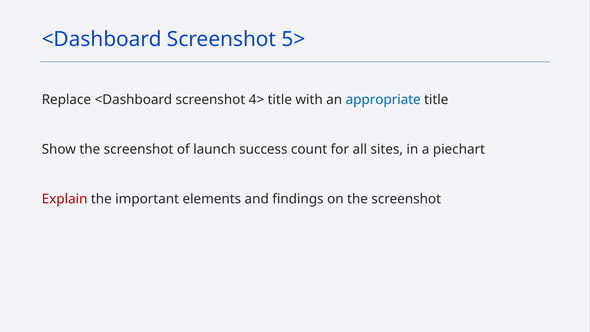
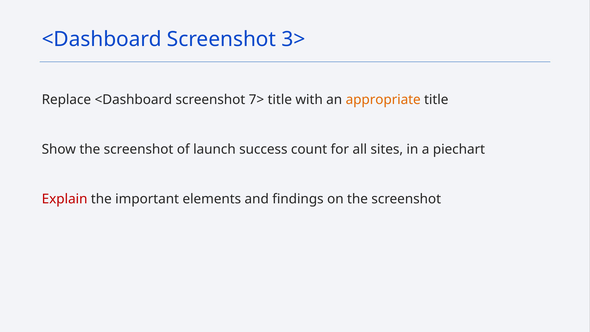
5>: 5> -> 3> (293, 39)
4>: 4> -> 7> (256, 100)
appropriate colour: blue -> orange (383, 100)
